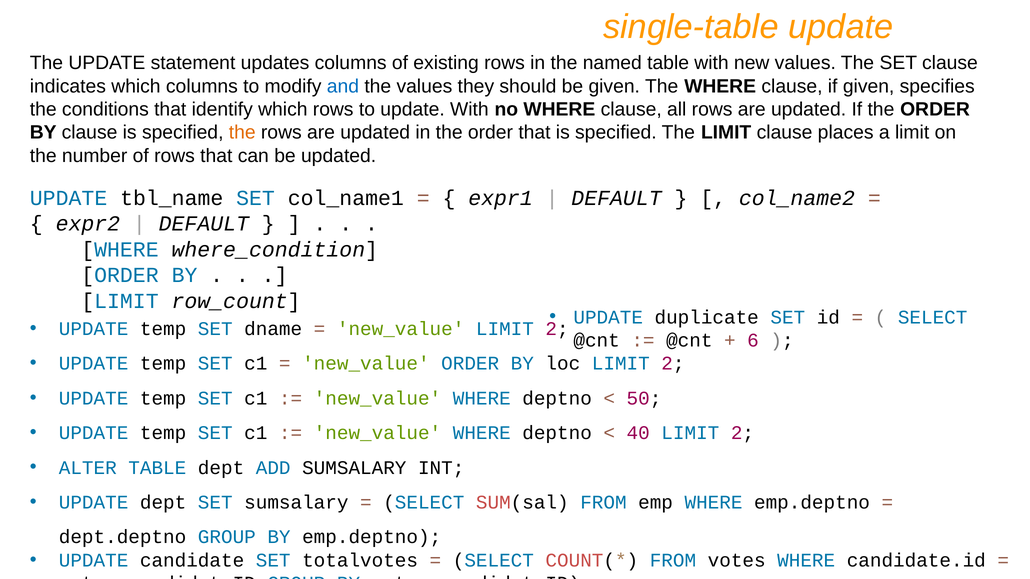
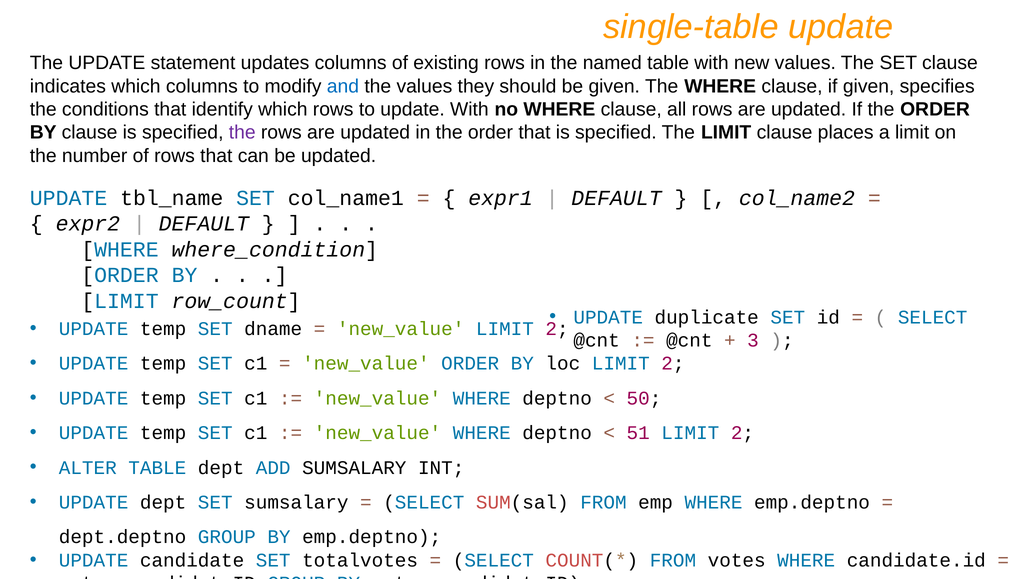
the colour: orange -> purple (242, 133)
6: 6 -> 3 (753, 341)
40: 40 -> 51 (638, 433)
